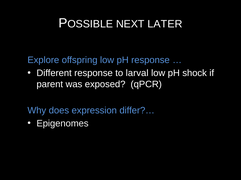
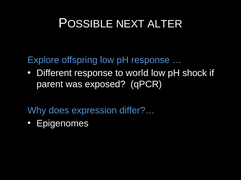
LATER: LATER -> ALTER (165, 24)
larval: larval -> world (137, 73)
